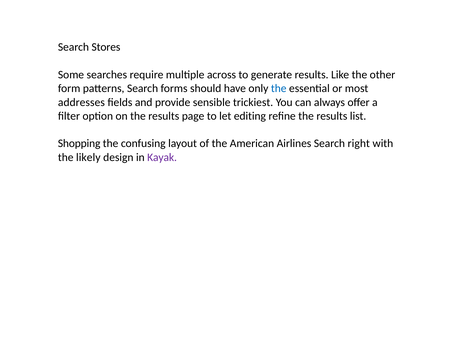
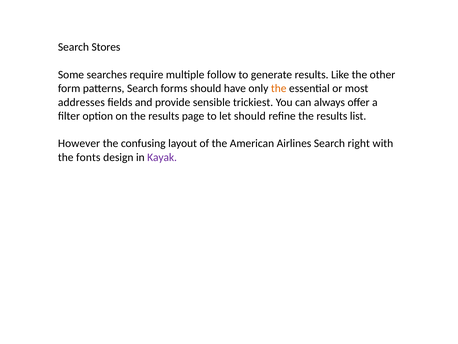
across: across -> follow (221, 75)
the colour: blue -> orange (279, 88)
let editing: editing -> should (250, 116)
Shopping: Shopping -> However (79, 143)
likely: likely -> fonts (88, 157)
